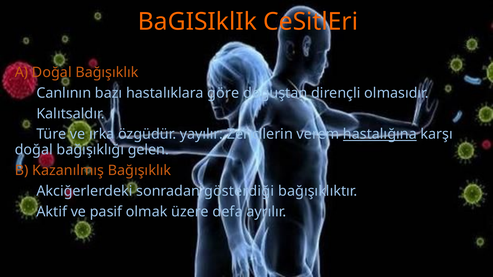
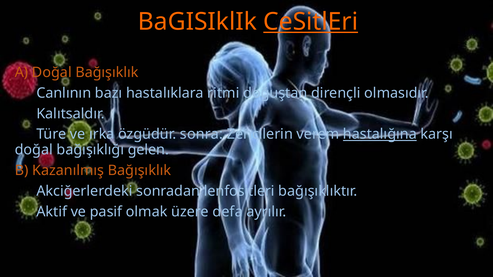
CeSitlEri underline: none -> present (311, 22)
göre: göre -> ritmi (223, 93)
yayılır: yayılır -> sonra (201, 134)
gösterdiği: gösterdiği -> lenfositleri (239, 191)
